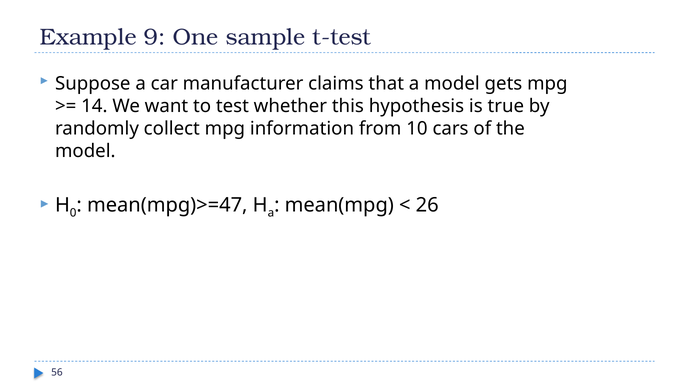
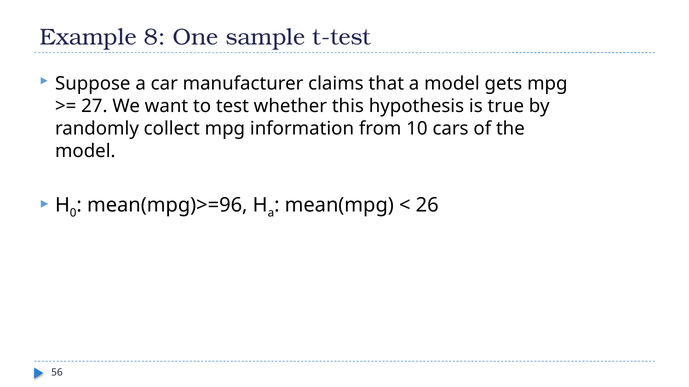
9: 9 -> 8 (155, 37)
14: 14 -> 27 (94, 106)
mean(mpg)>=47: mean(mpg)>=47 -> mean(mpg)>=96 (167, 205)
